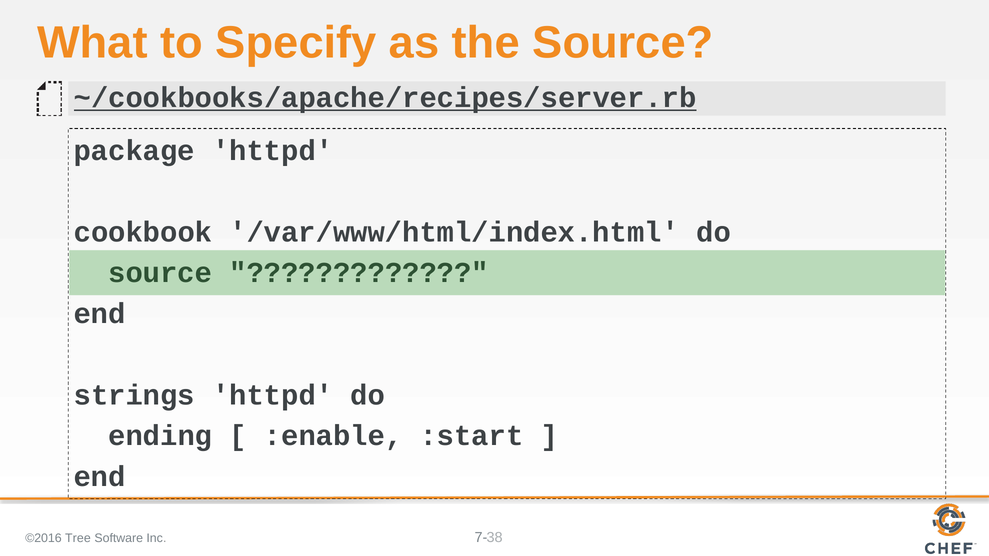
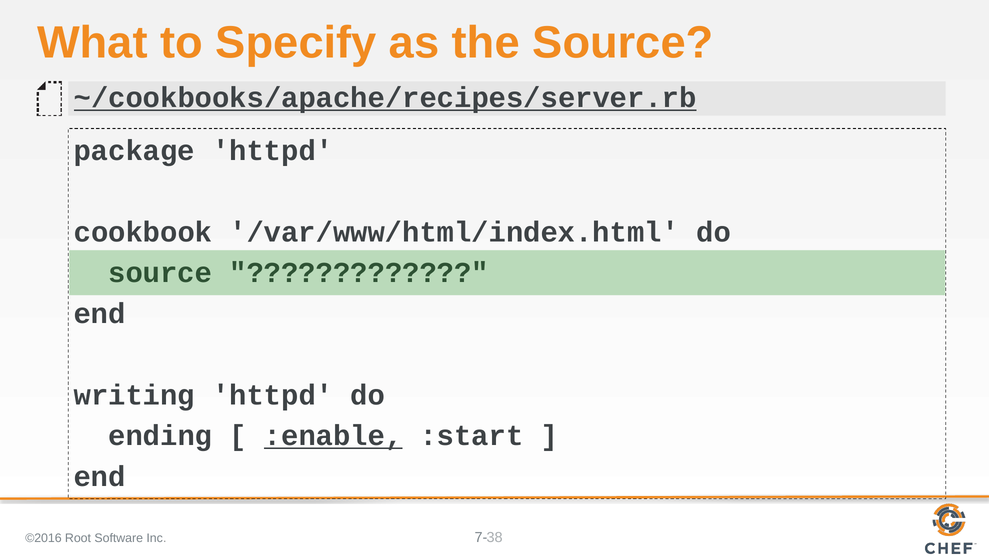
strings: strings -> writing (134, 395)
:enable underline: none -> present (333, 436)
Tree: Tree -> Root (78, 538)
